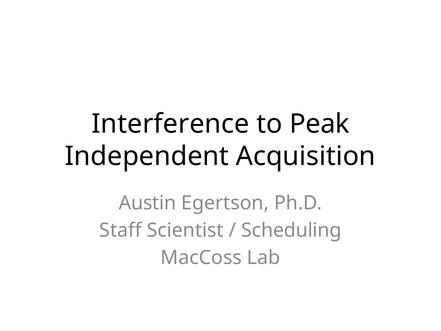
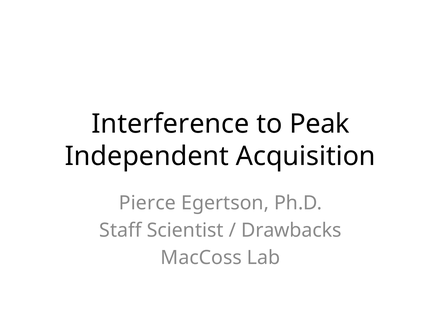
Austin: Austin -> Pierce (147, 203)
Scheduling: Scheduling -> Drawbacks (291, 230)
